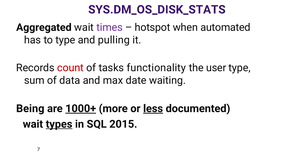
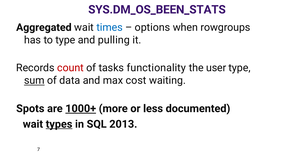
SYS.DM_OS_DISK_STATS: SYS.DM_OS_DISK_STATS -> SYS.DM_OS_BEEN_STATS (157, 10)
times colour: purple -> blue (110, 27)
hotspot: hotspot -> options (152, 27)
automated: automated -> rowgroups (225, 27)
sum underline: none -> present (34, 81)
date: date -> cost (136, 81)
Being: Being -> Spots (30, 109)
less underline: present -> none (153, 109)
2015: 2015 -> 2013 (123, 124)
